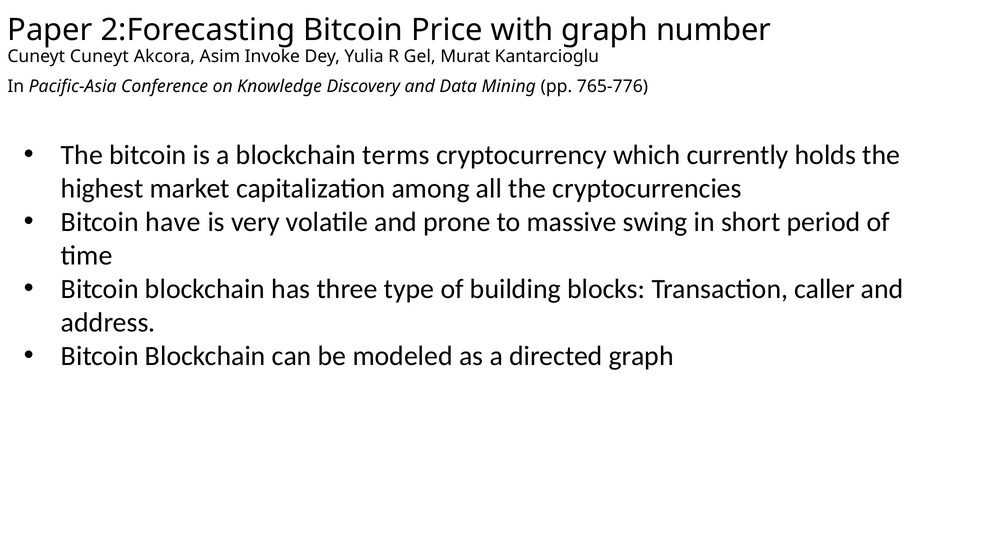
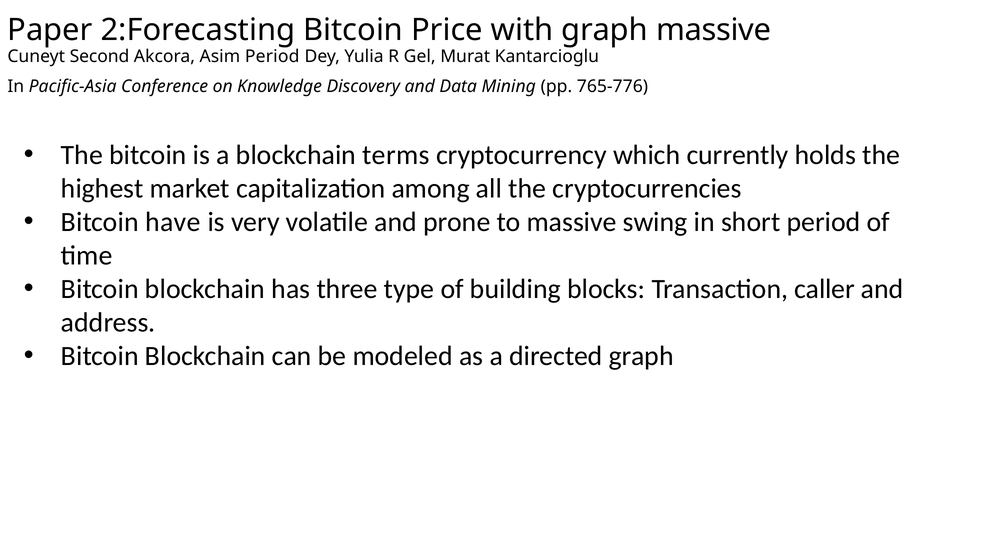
graph number: number -> massive (714, 30)
Cuneyt Cuneyt: Cuneyt -> Second (100, 57)
Asim Invoke: Invoke -> Period (272, 57)
